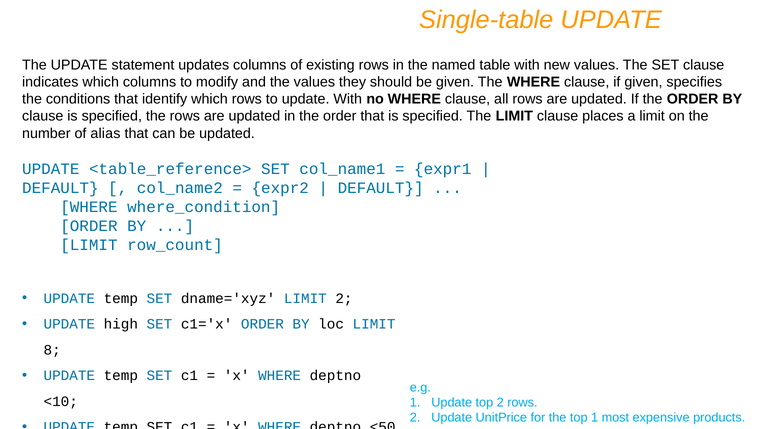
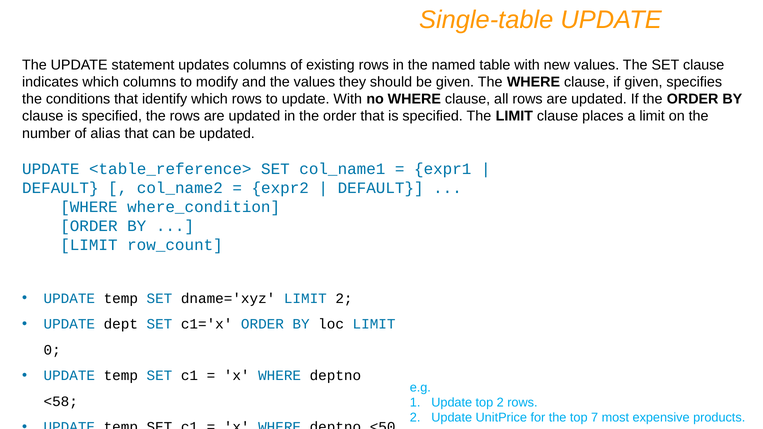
high: high -> dept (121, 324)
8: 8 -> 0 (52, 350)
<10: <10 -> <58 (61, 402)
top 1: 1 -> 7 (595, 418)
